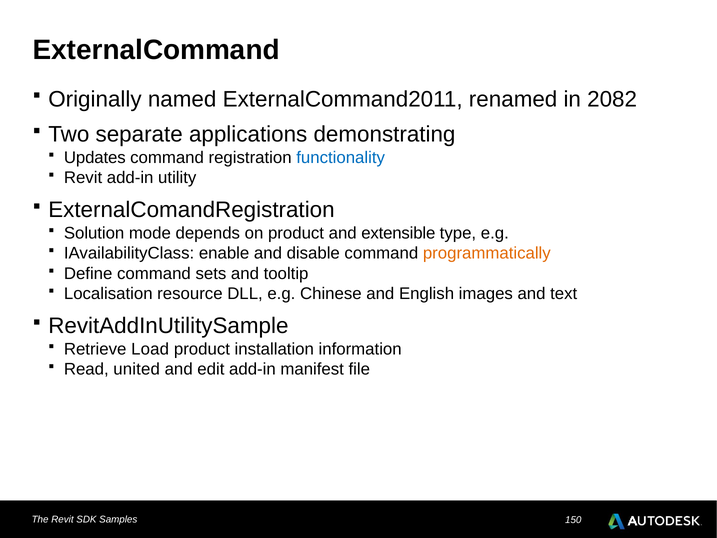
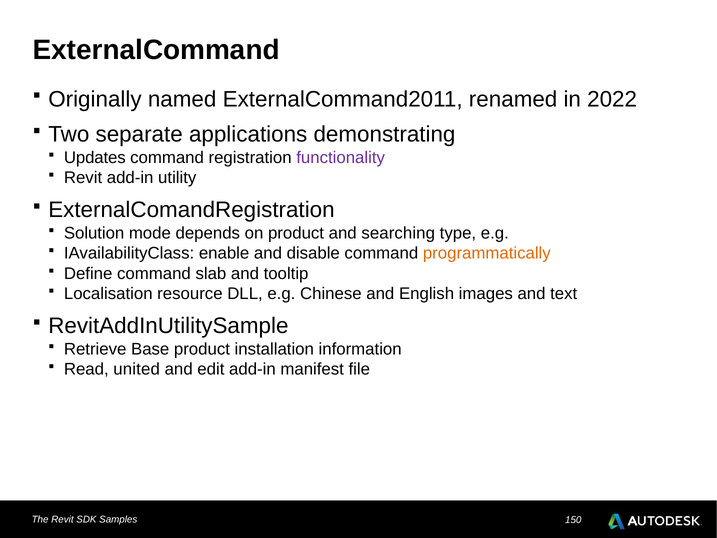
2082: 2082 -> 2022 (612, 99)
functionality colour: blue -> purple (341, 157)
extensible: extensible -> searching (398, 233)
sets: sets -> slab (211, 273)
Load: Load -> Base (150, 349)
